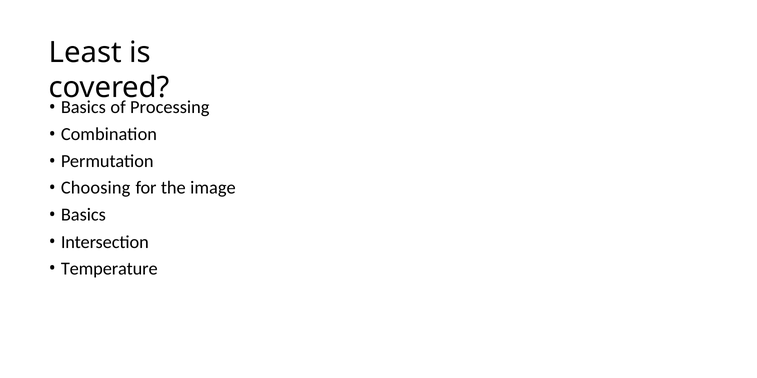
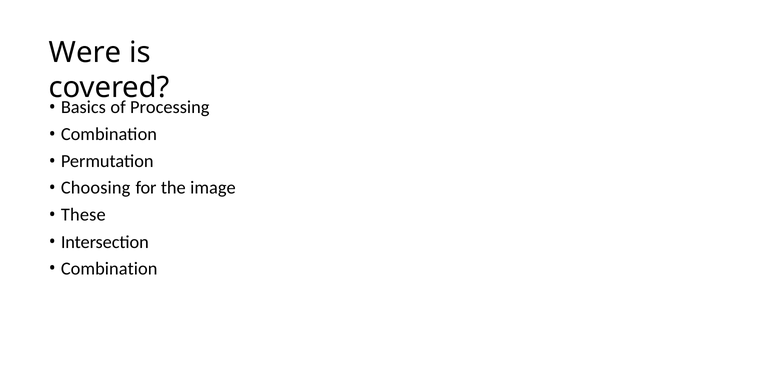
Least: Least -> Were (85, 53)
Basics: Basics -> These (83, 215)
Temperature: Temperature -> Combination (109, 269)
